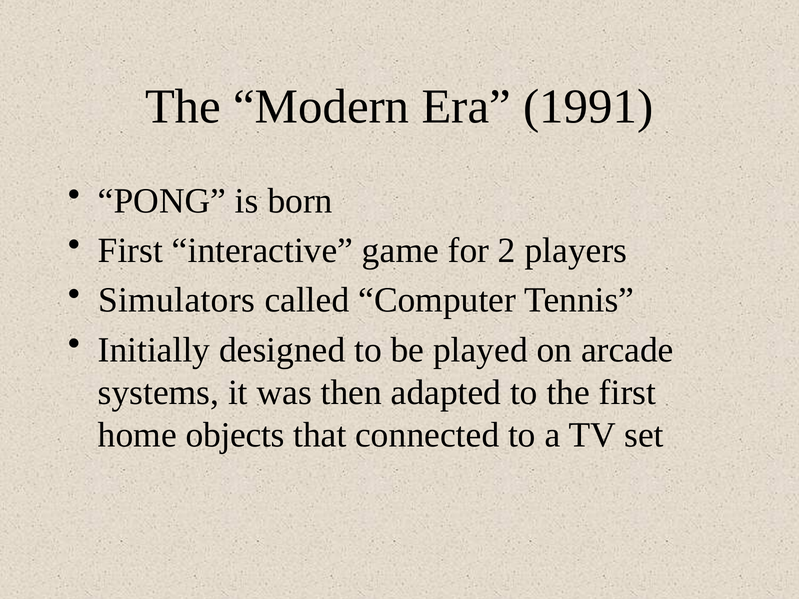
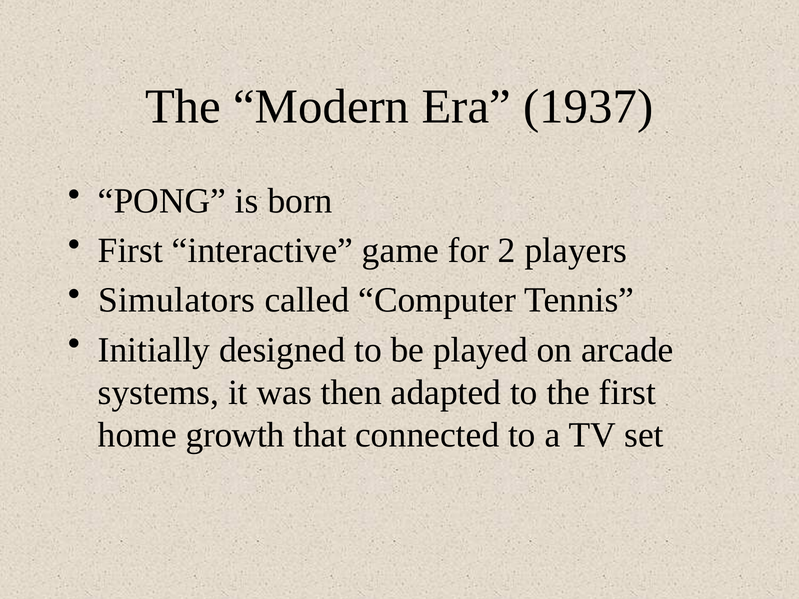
1991: 1991 -> 1937 (588, 107)
objects: objects -> growth (235, 435)
